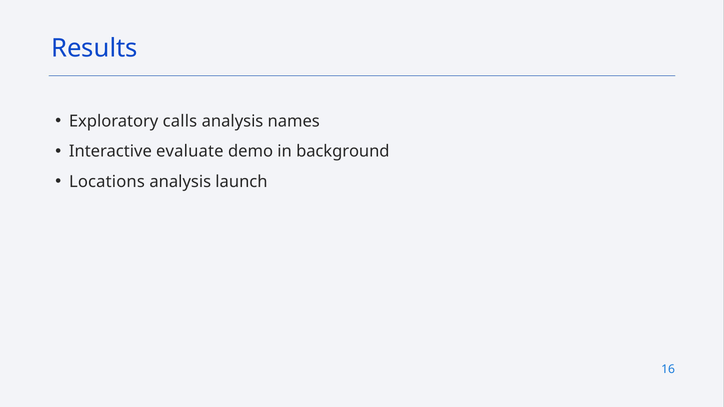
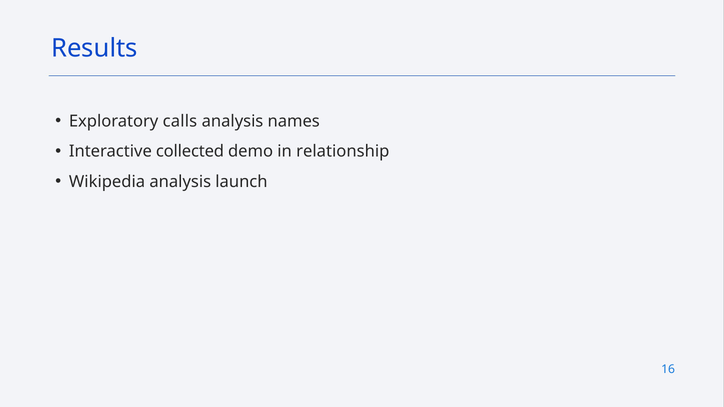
evaluate: evaluate -> collected (190, 152)
background: background -> relationship (343, 152)
Locations: Locations -> Wikipedia (107, 182)
